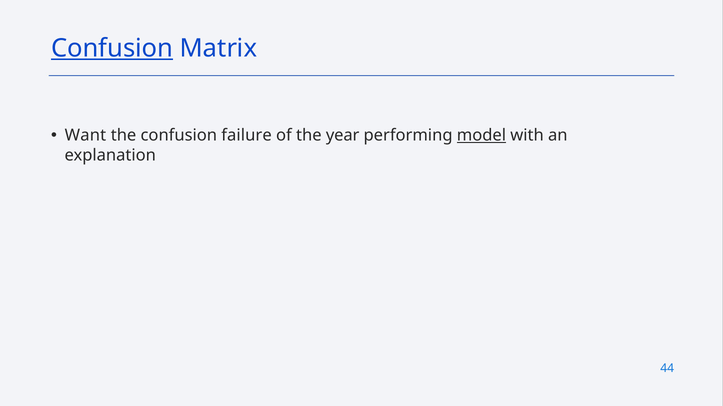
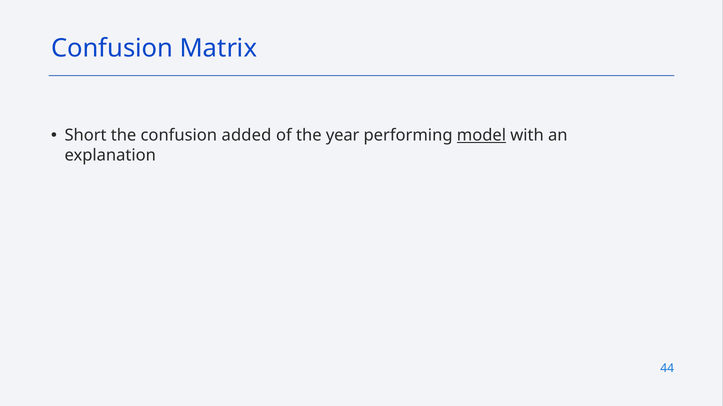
Confusion underline: present -> none (112, 48)
Want: Want -> Short (86, 136)
failure: failure -> added (246, 136)
